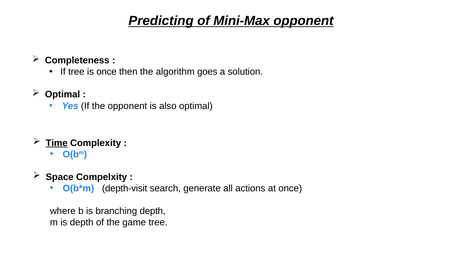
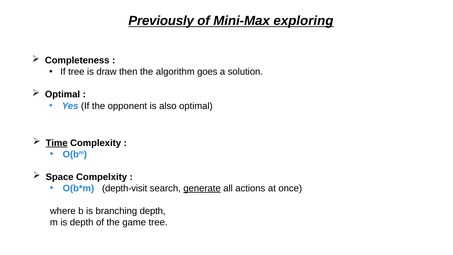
Predicting: Predicting -> Previously (161, 21)
Mini-Max opponent: opponent -> exploring (303, 21)
is once: once -> draw (107, 72)
generate underline: none -> present (202, 188)
